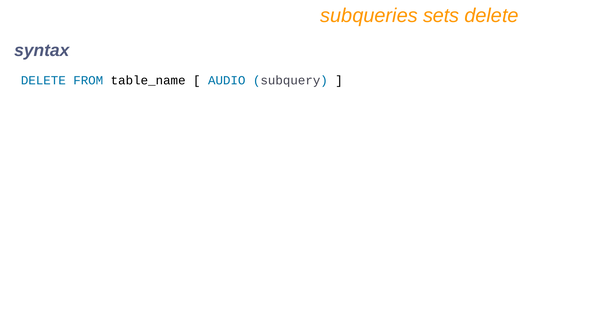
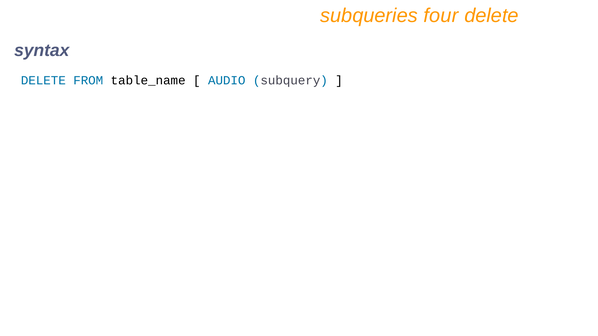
sets: sets -> four (441, 16)
